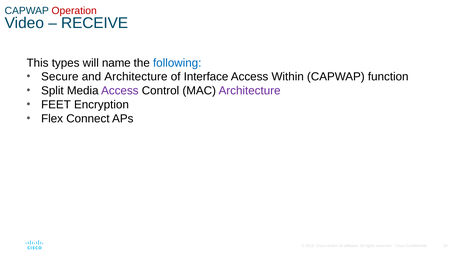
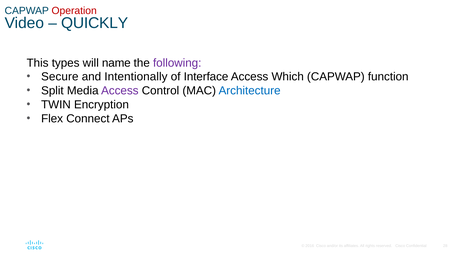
RECEIVE: RECEIVE -> QUICKLY (95, 23)
following colour: blue -> purple (177, 63)
and Architecture: Architecture -> Intentionally (136, 77)
Within: Within -> Which (288, 77)
Architecture colour: purple -> blue (250, 91)
FEET: FEET -> TWIN (56, 105)
